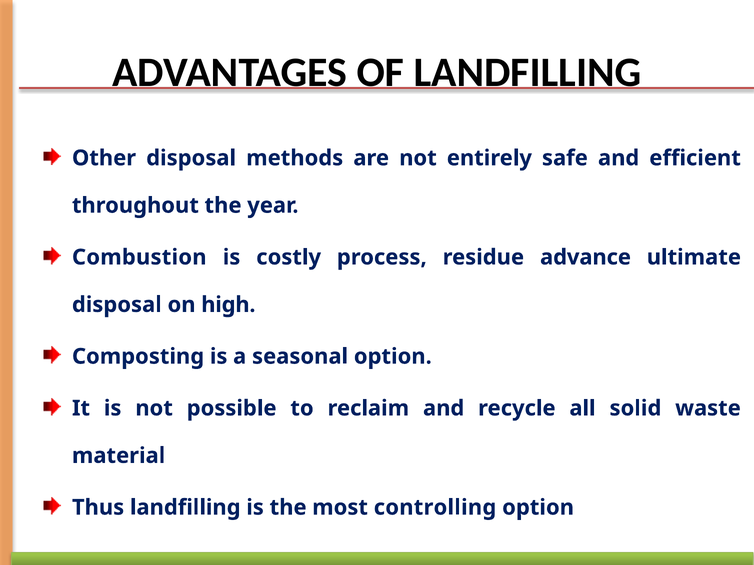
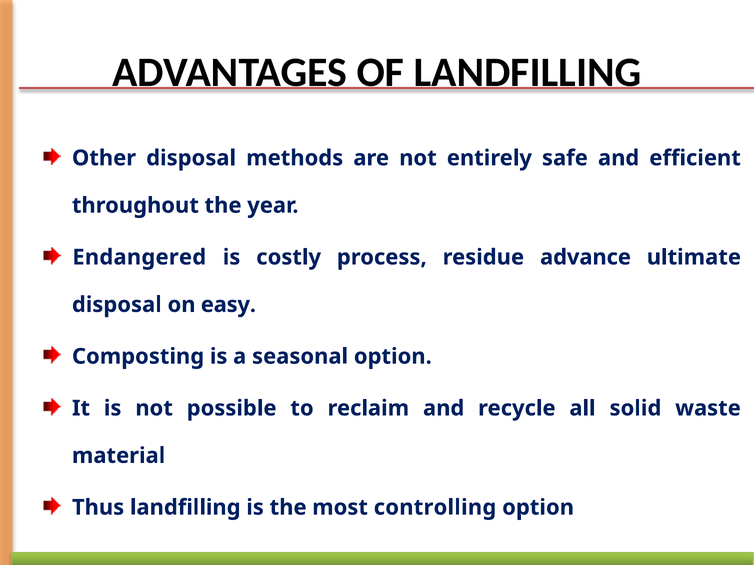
Combustion: Combustion -> Endangered (139, 257)
high: high -> easy (228, 305)
